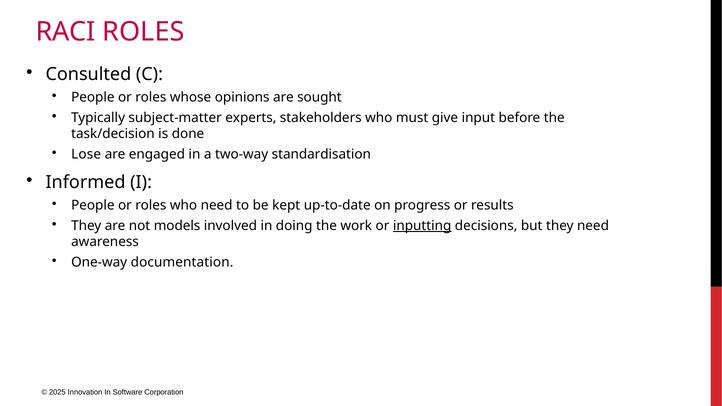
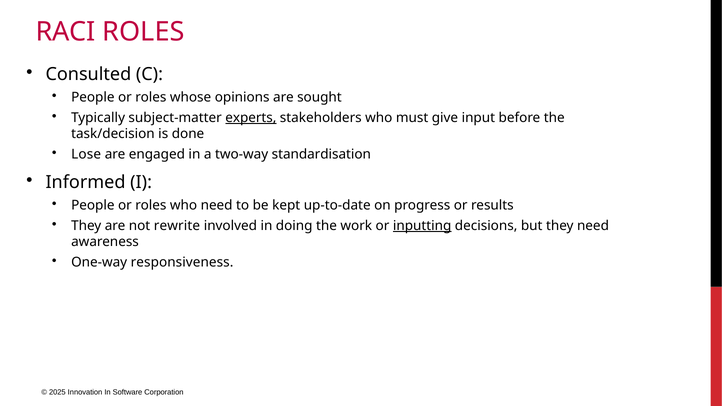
experts underline: none -> present (251, 118)
models: models -> rewrite (177, 226)
documentation: documentation -> responsiveness (182, 262)
